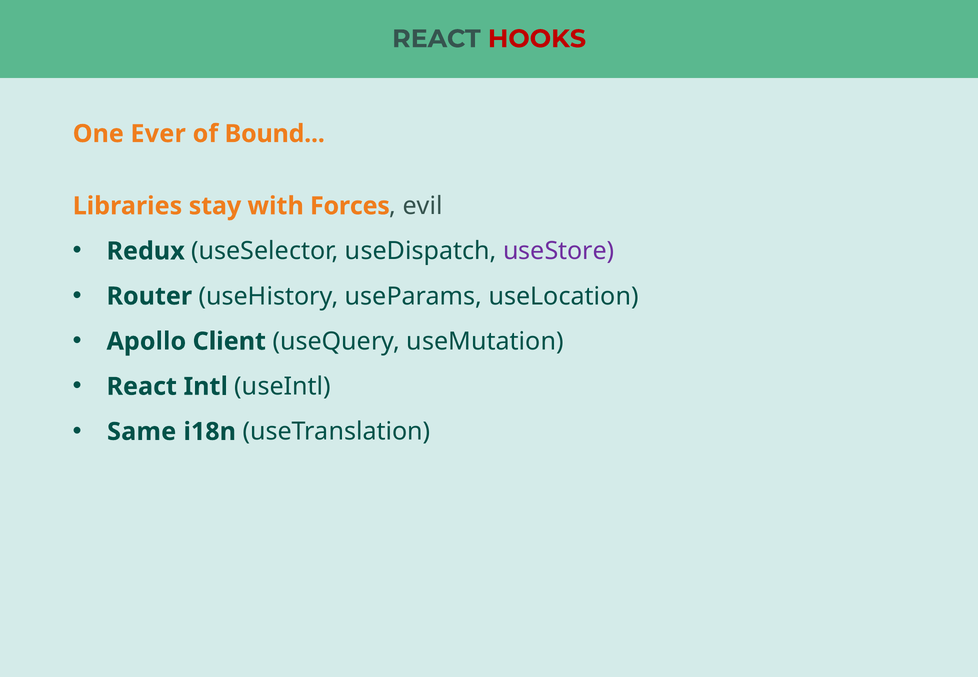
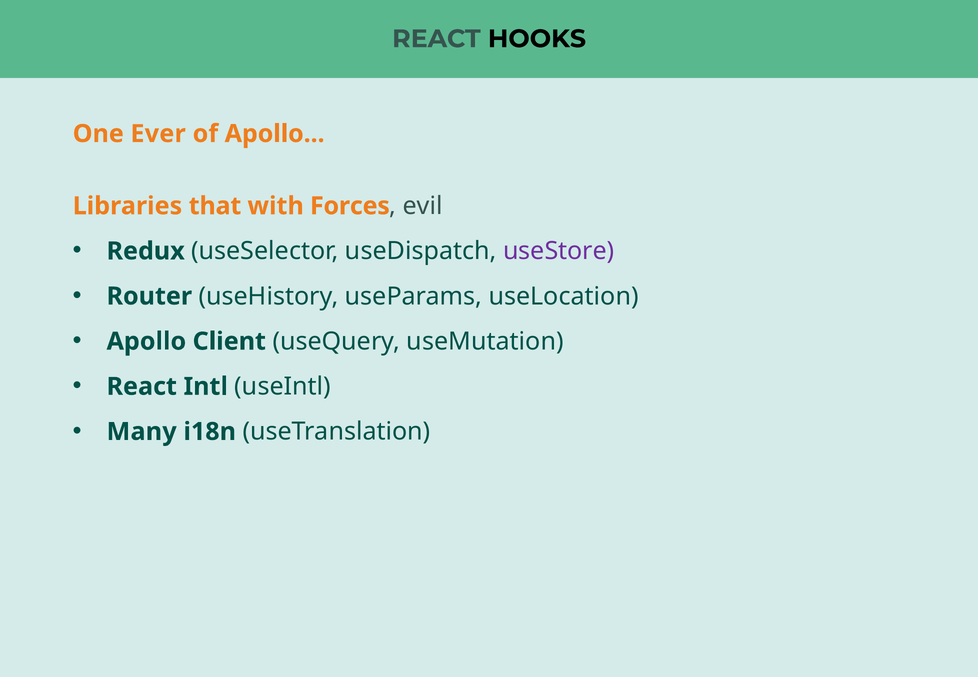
HOOKS colour: red -> black (537, 39)
of Bound: Bound -> Apollo (275, 134)
stay: stay -> that (215, 206)
Same: Same -> Many (142, 432)
